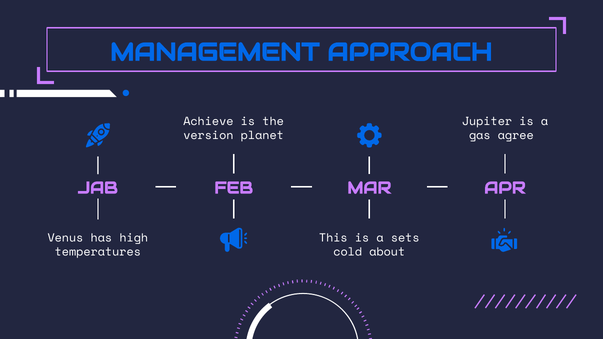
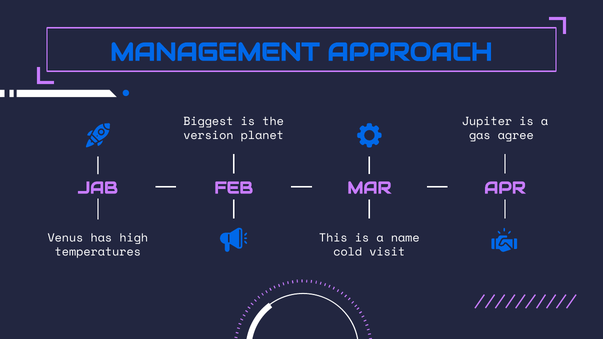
Achieve: Achieve -> Biggest (208, 122)
sets: sets -> name (405, 238)
about: about -> visit (387, 252)
